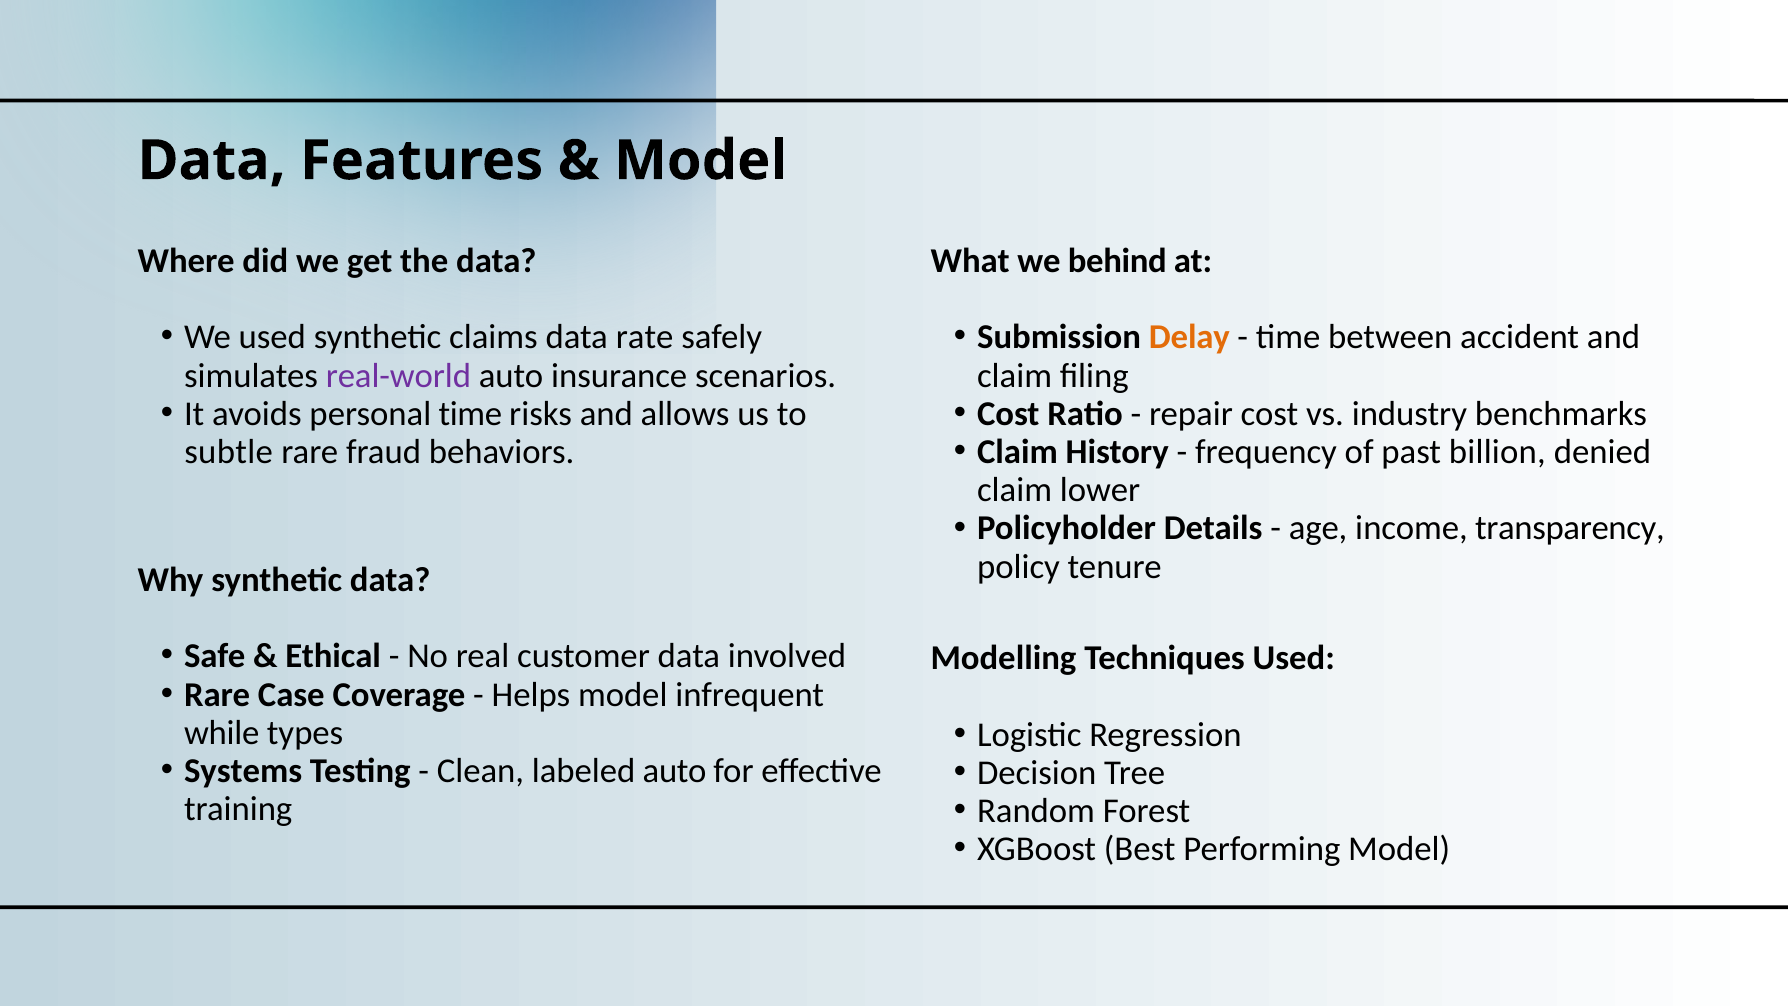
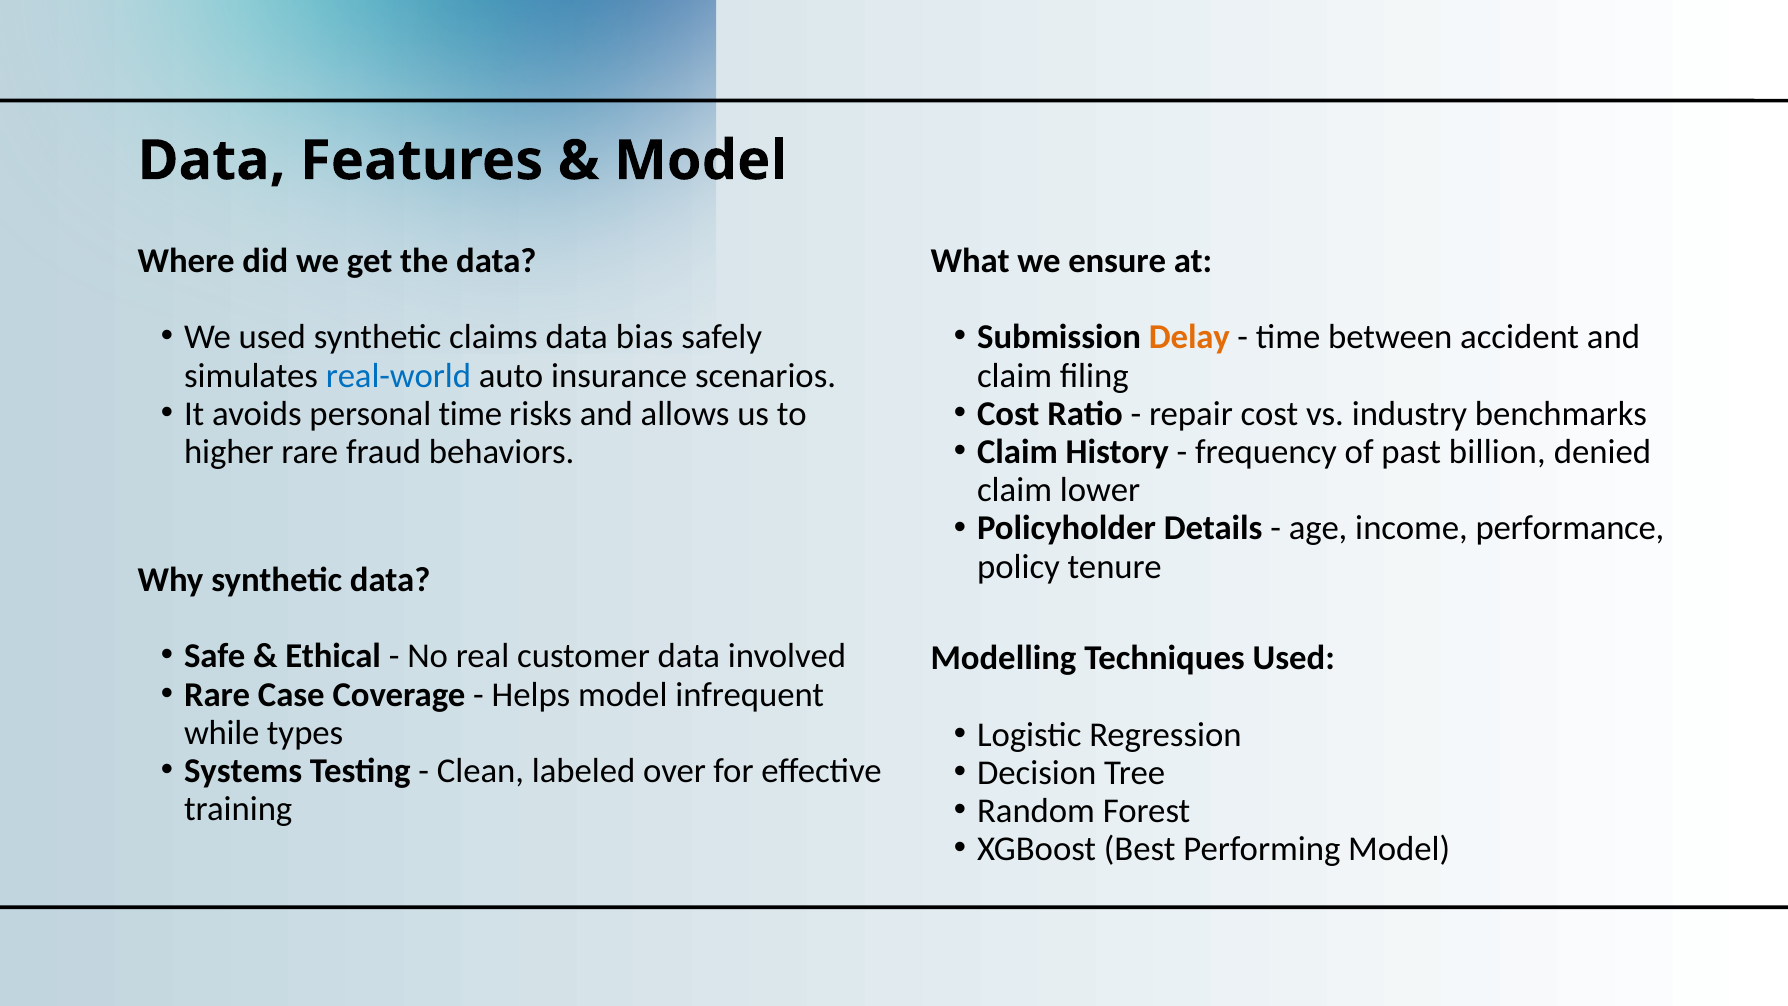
behind: behind -> ensure (1117, 261)
rate: rate -> bias (644, 337)
real-world colour: purple -> blue (398, 375)
subtle: subtle -> higher (229, 452)
transparency: transparency -> performance (1570, 528)
labeled auto: auto -> over (675, 771)
